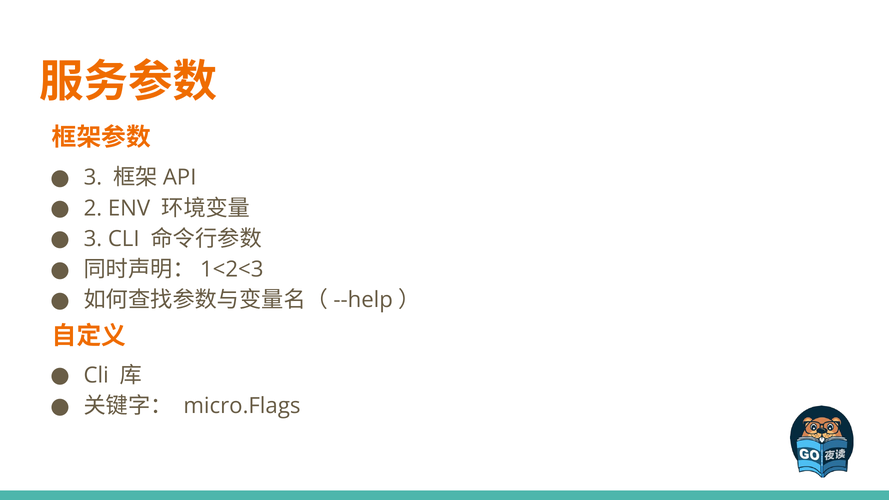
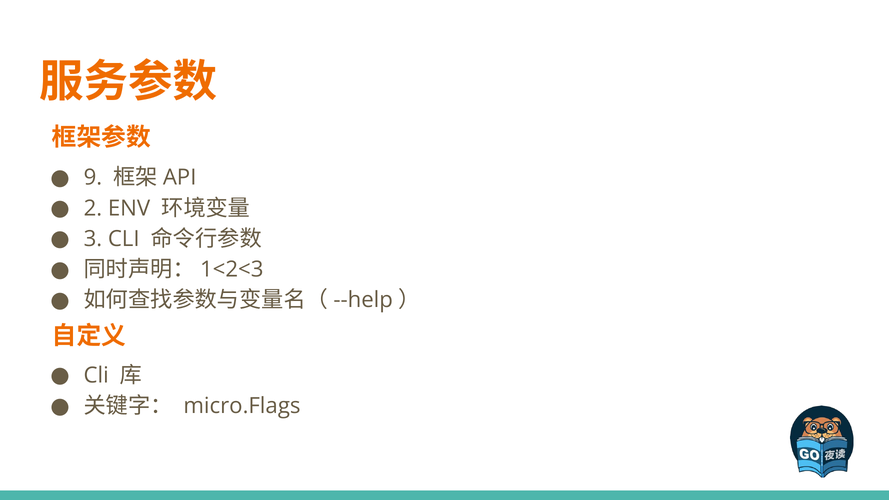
3: 3 -> 9 (93, 178)
